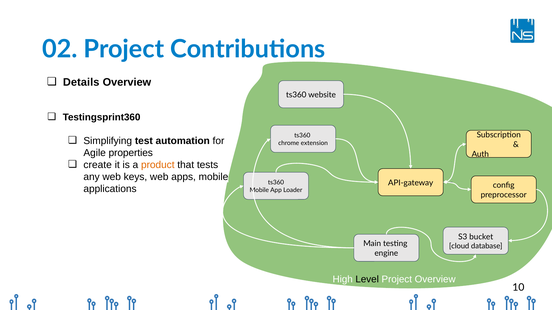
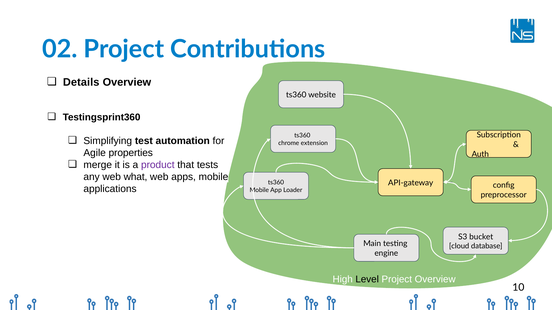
create: create -> merge (98, 165)
product colour: orange -> purple (158, 165)
keys: keys -> what (136, 177)
